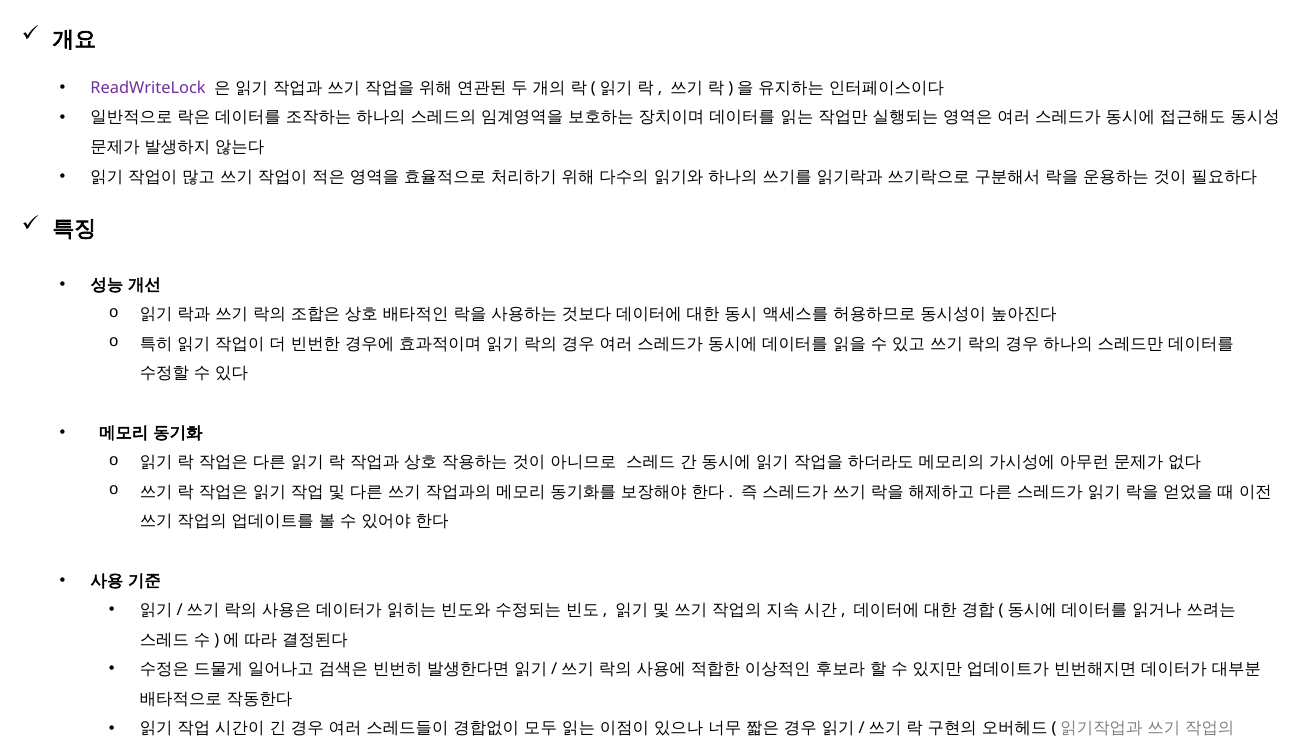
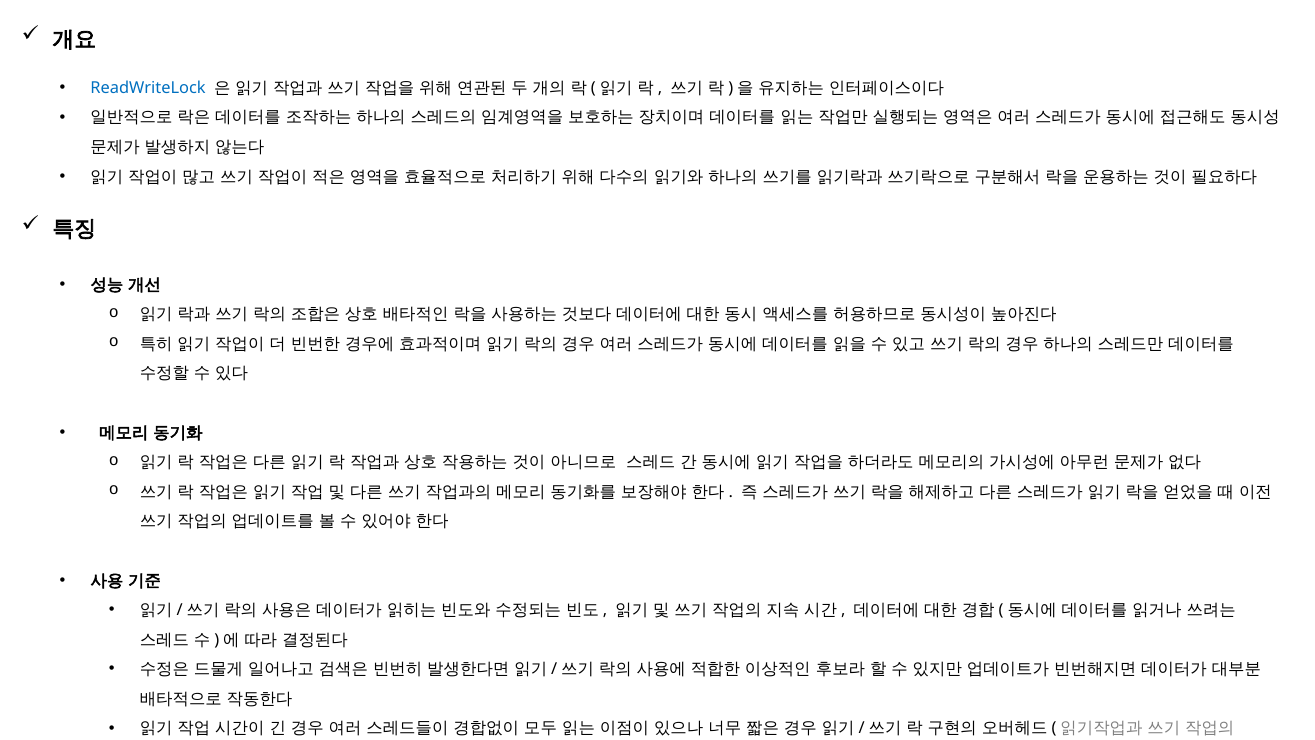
ReadWriteLock colour: purple -> blue (148, 88)
